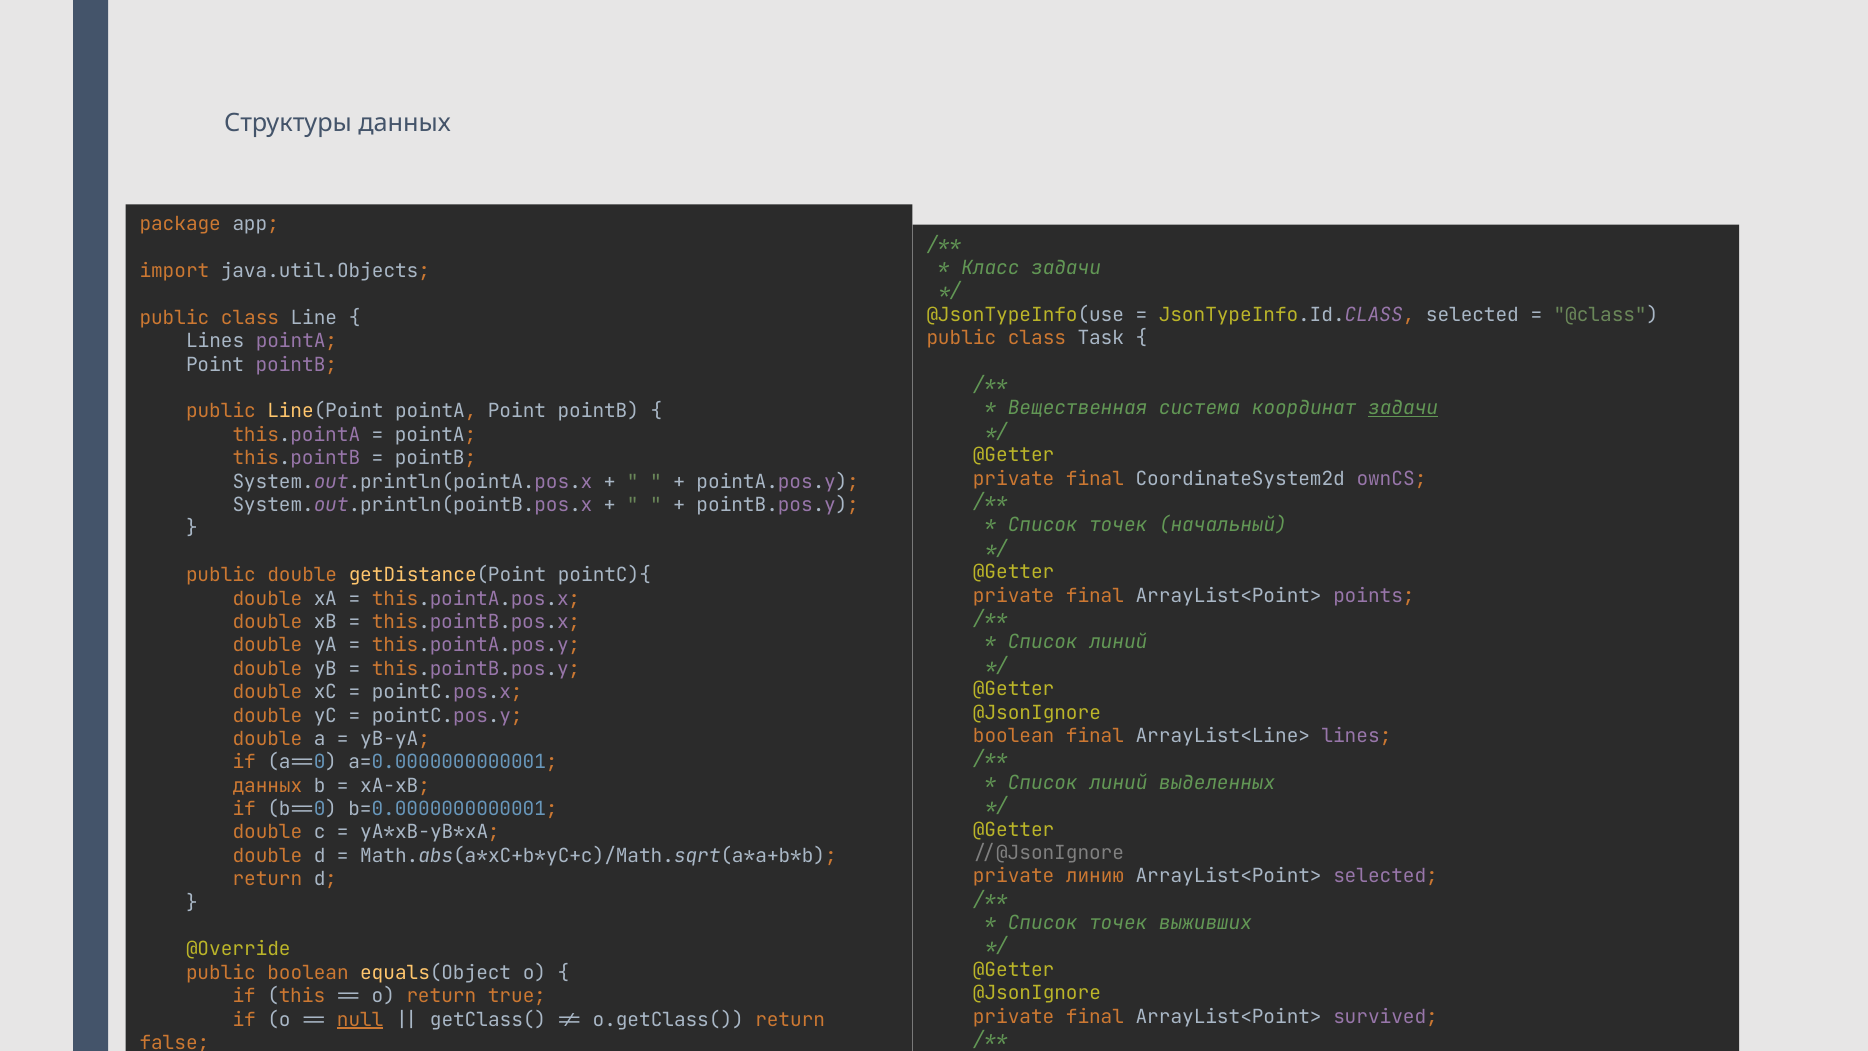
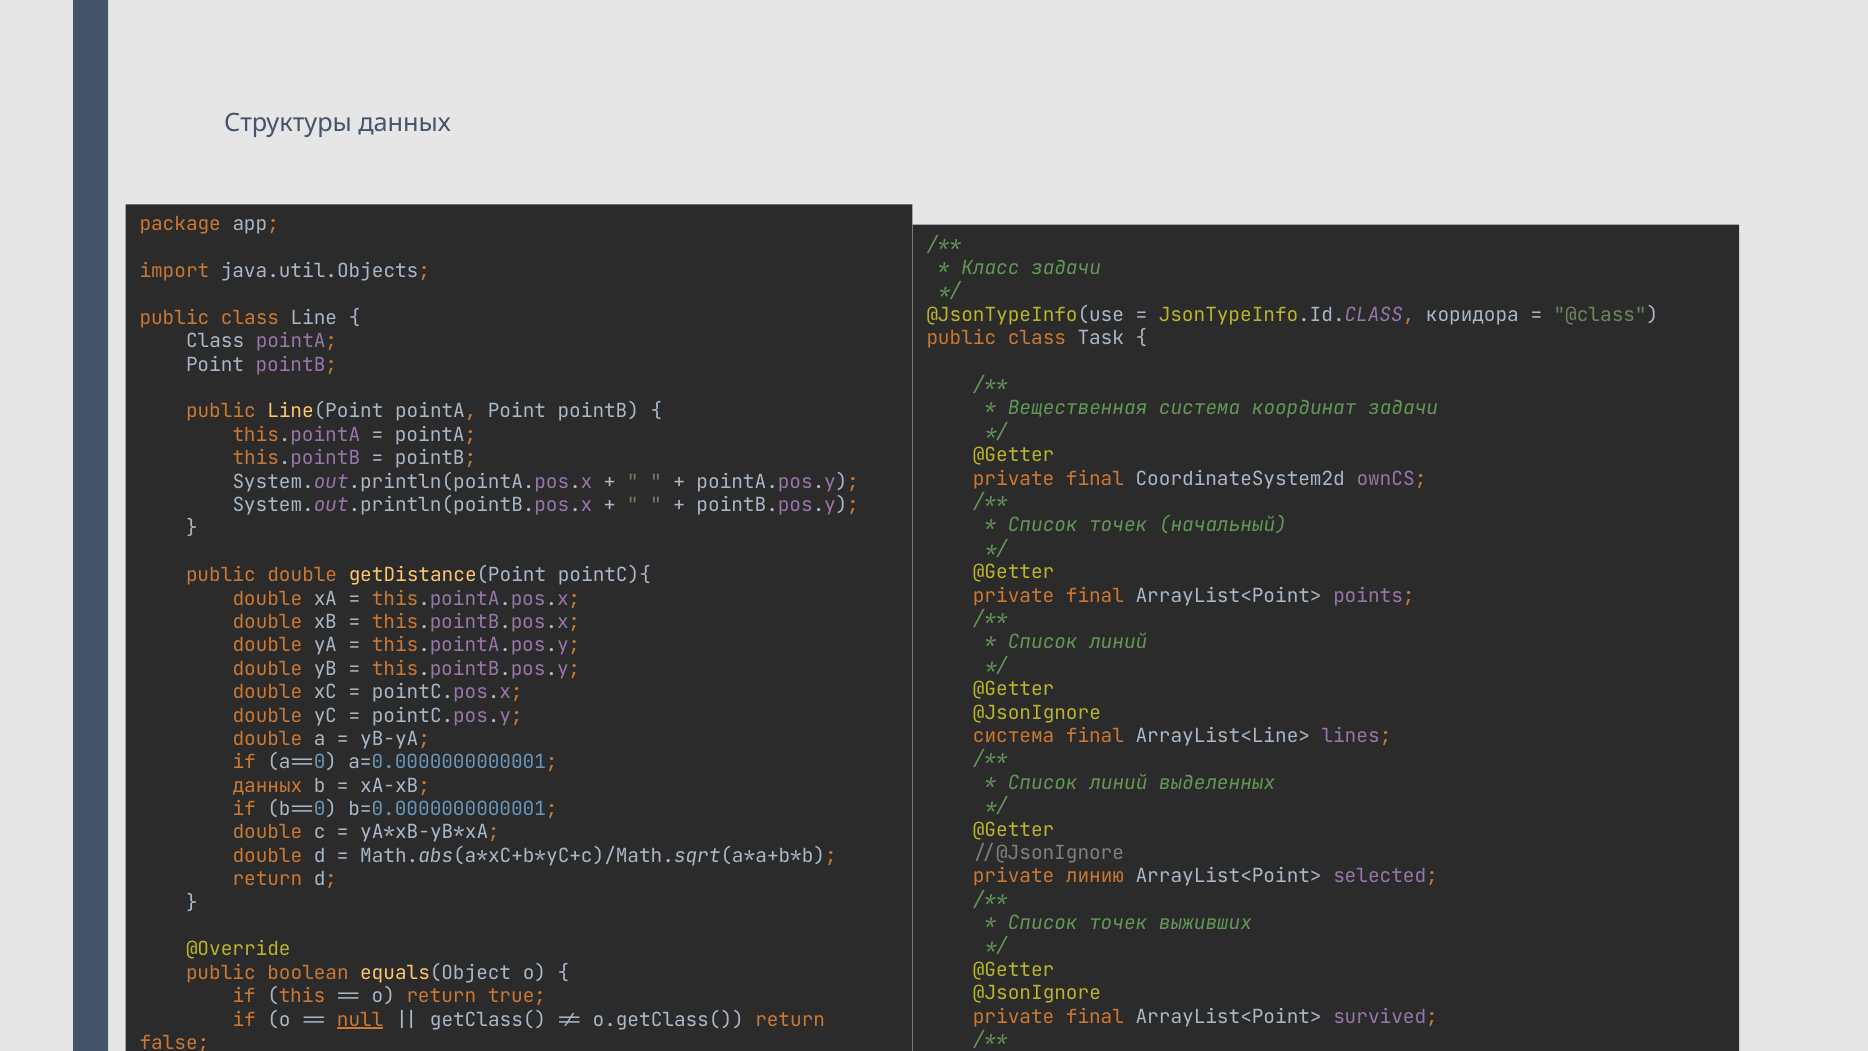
JsonTypeInfo.Id.CLASS selected: selected -> коридора (1472, 315)
Lines: Lines -> Class (215, 341)
задачи underline: present -> none (1403, 408)
boolean: boolean -> система (1014, 736)
